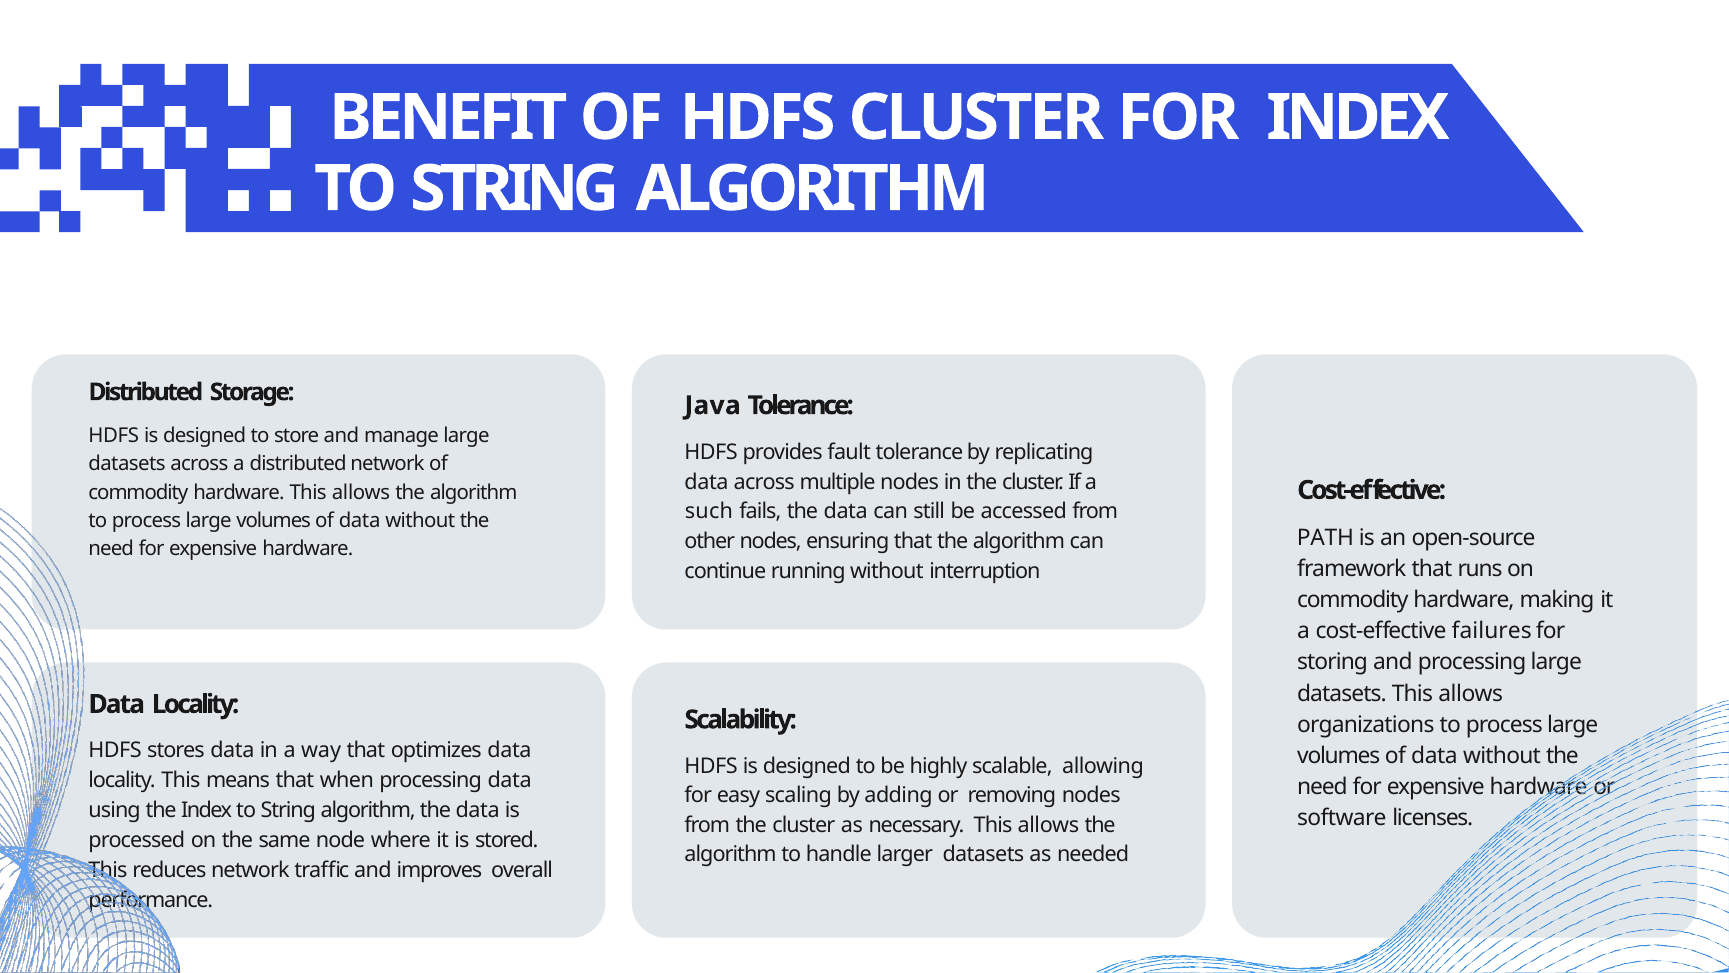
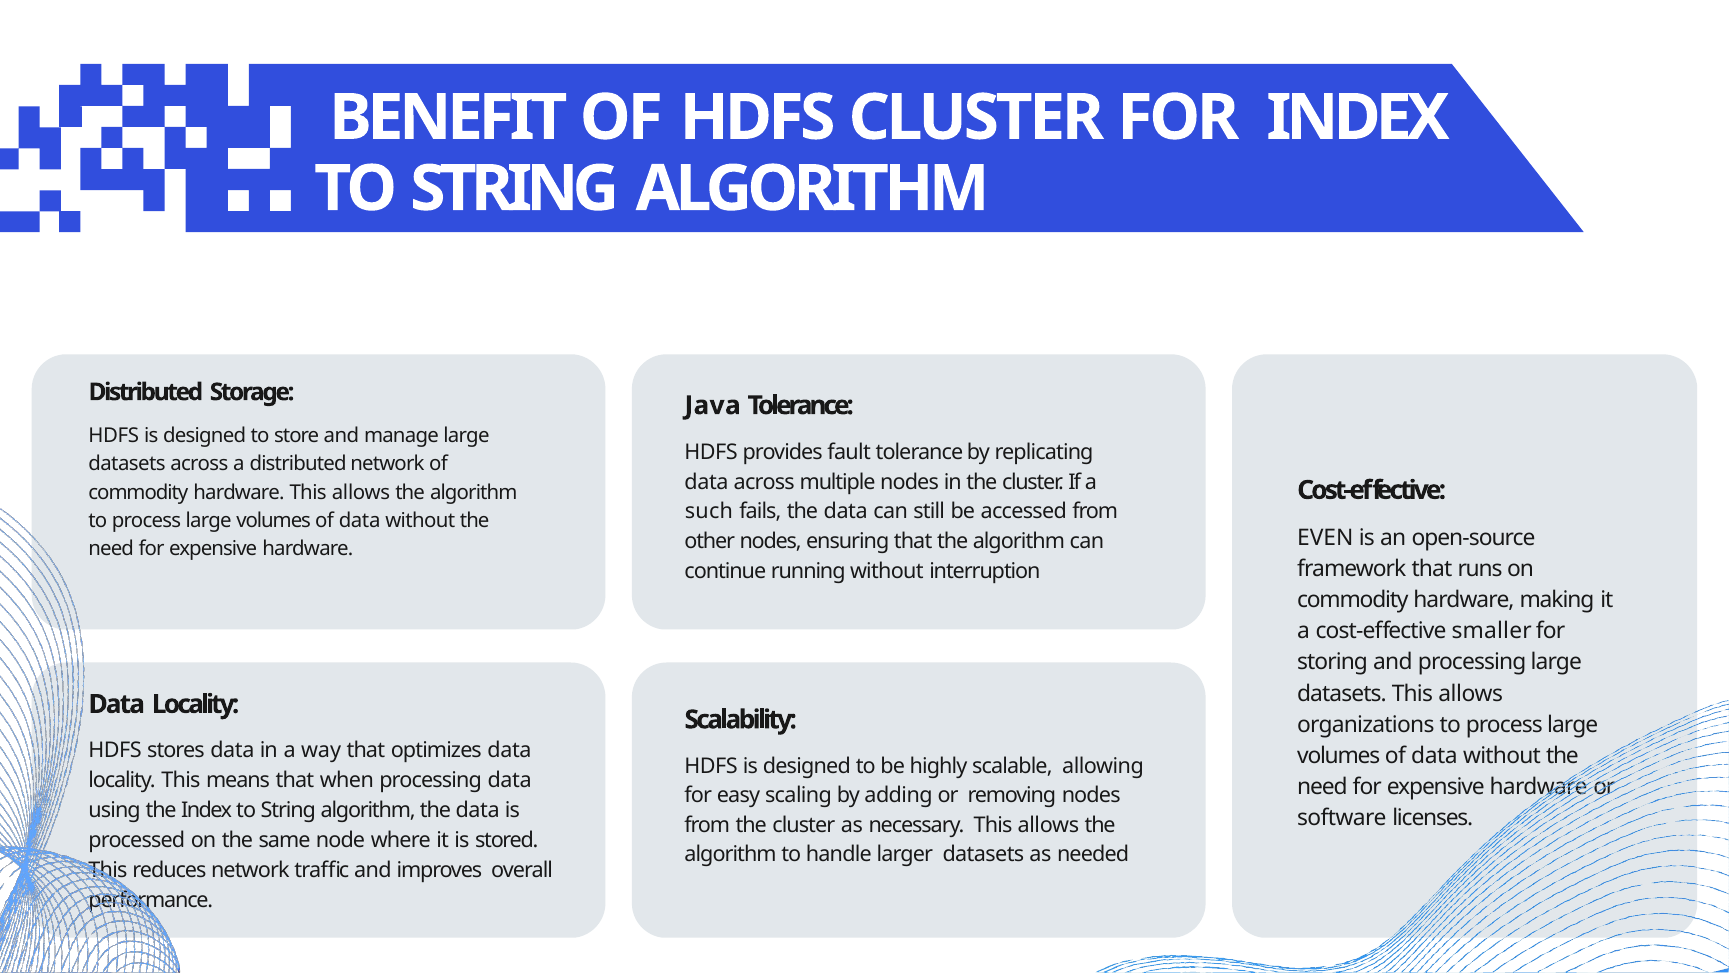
PATH: PATH -> EVEN (1325, 537)
failures: failures -> smaller (1492, 631)
